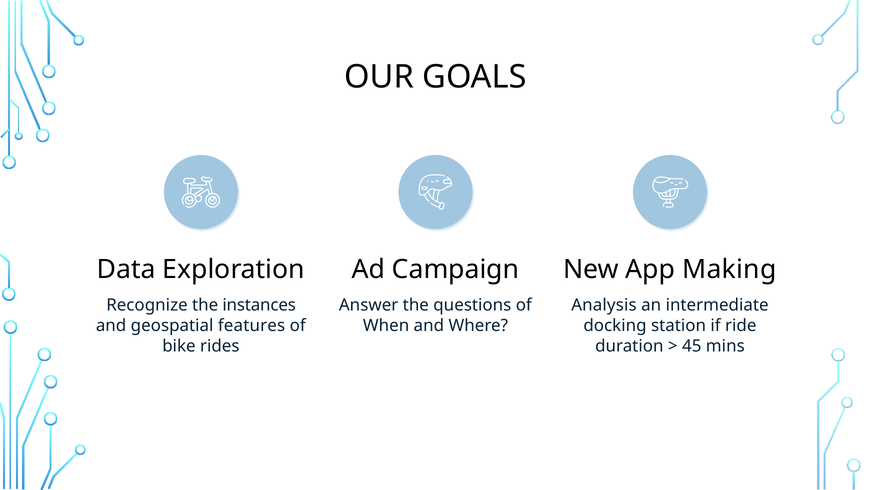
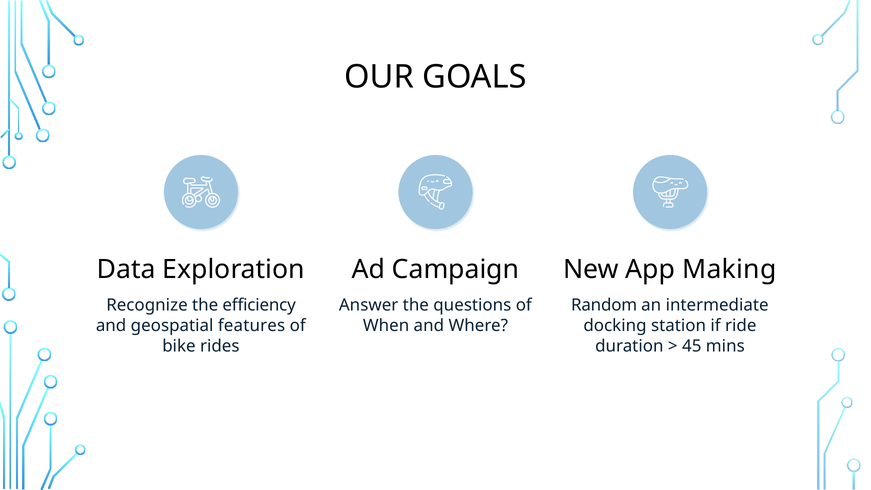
instances: instances -> efficiency (259, 305)
Analysis: Analysis -> Random (604, 305)
